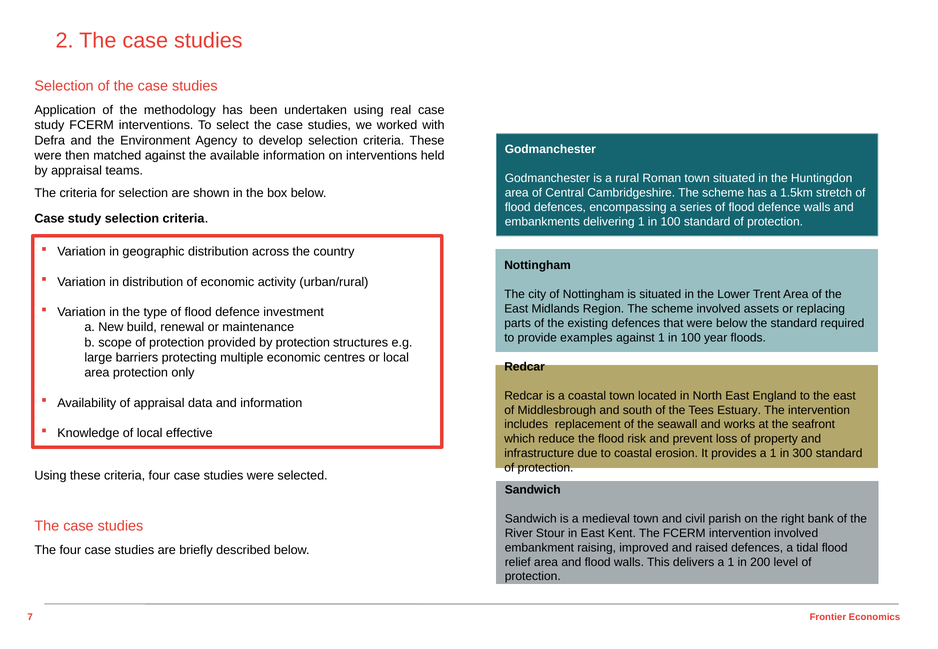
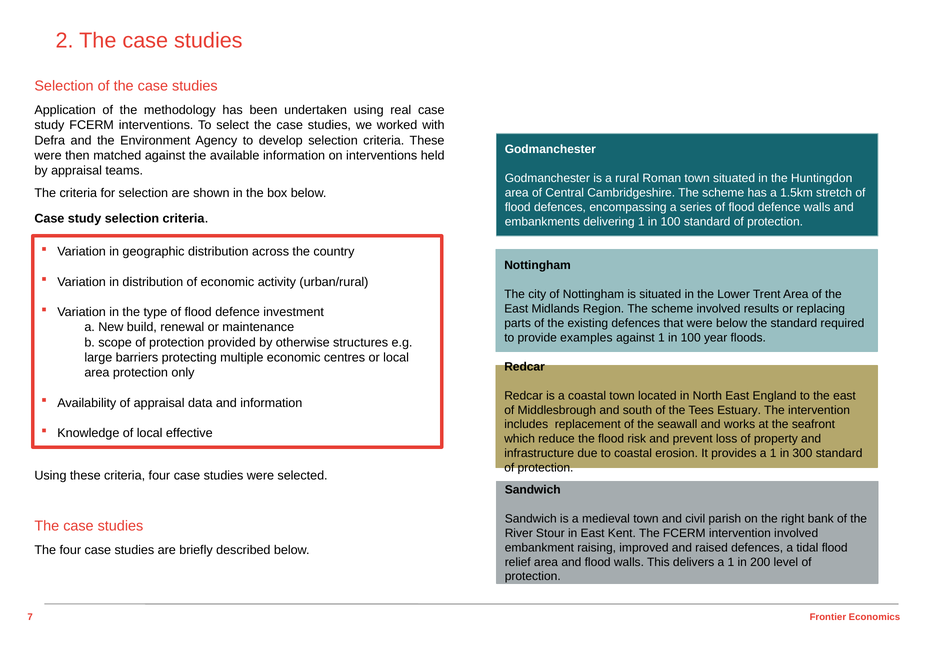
assets: assets -> results (761, 309)
by protection: protection -> otherwise (303, 343)
